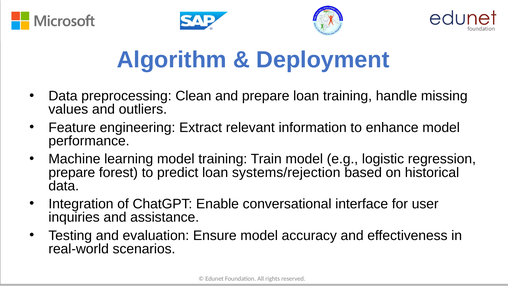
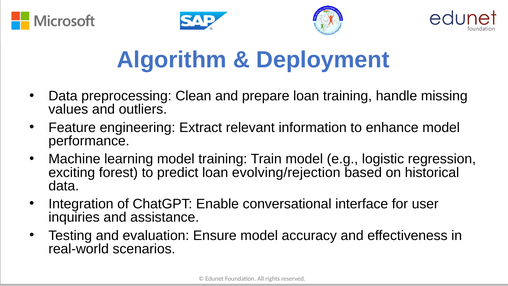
prepare: prepare -> exciting (72, 172)
systems/rejection: systems/rejection -> evolving/rejection (286, 172)
